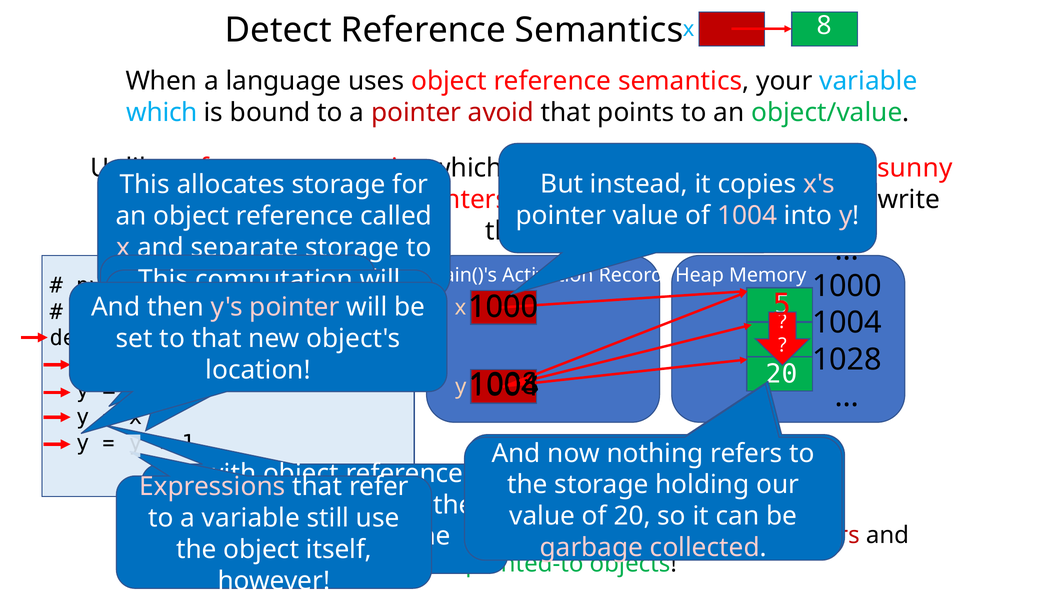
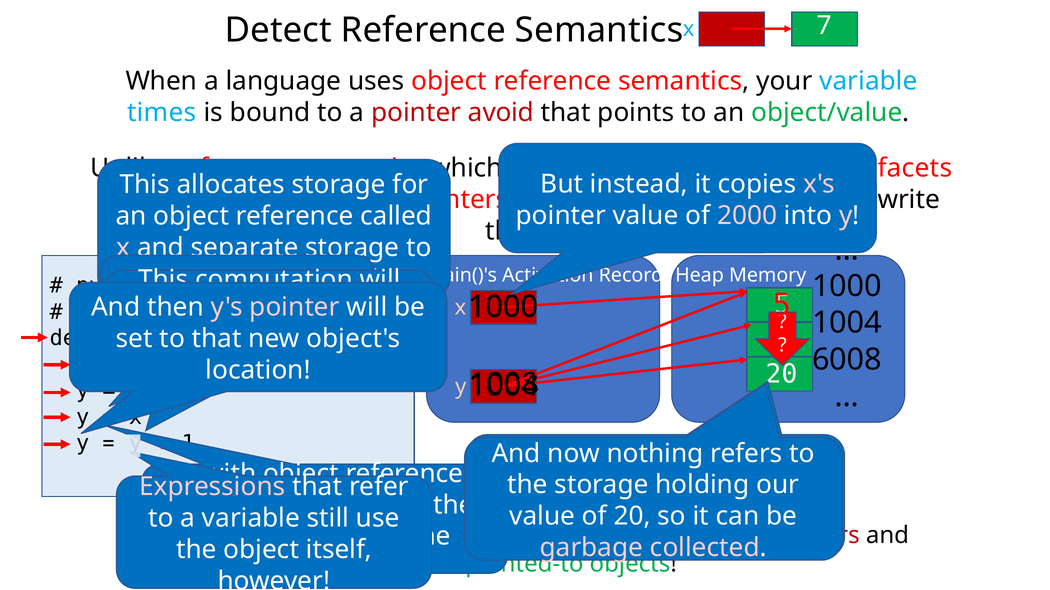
8: 8 -> 7 (824, 26)
which: which -> times (162, 113)
sunny: sunny -> facets (915, 168)
of 1004: 1004 -> 2000 (747, 216)
1028: 1028 -> 6008 (847, 360)
